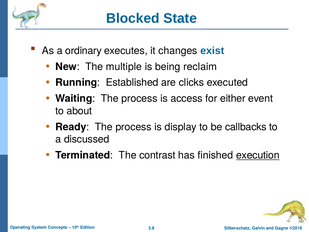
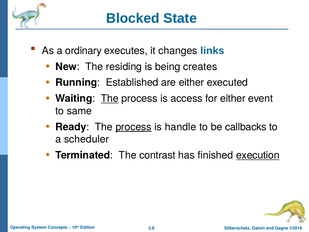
exist: exist -> links (212, 51)
multiple: multiple -> residing (124, 67)
reclaim: reclaim -> creates (200, 67)
are clicks: clicks -> either (191, 82)
The underline: none -> present (110, 98)
about: about -> same (79, 111)
process underline: none -> present (134, 127)
display: display -> handle (181, 127)
discussed: discussed -> scheduler (87, 139)
